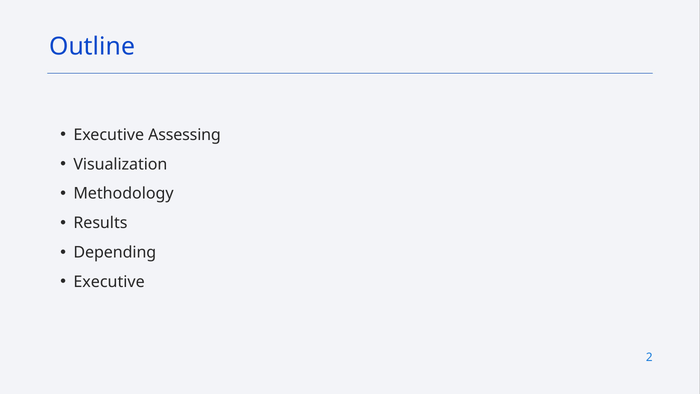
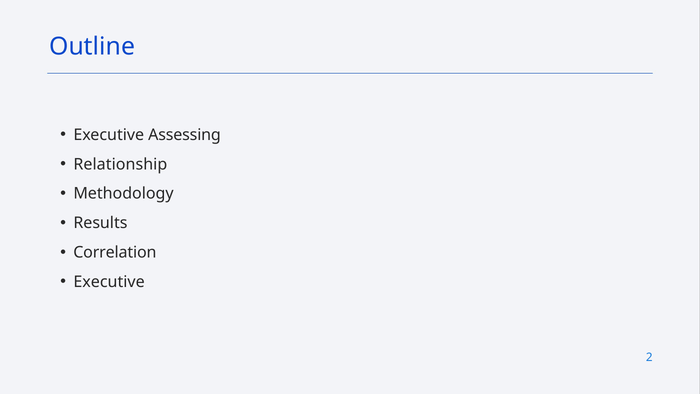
Visualization: Visualization -> Relationship (120, 164)
Depending: Depending -> Correlation (115, 252)
